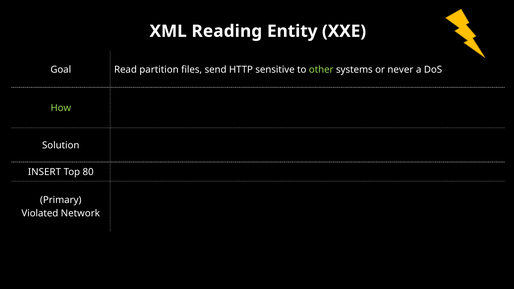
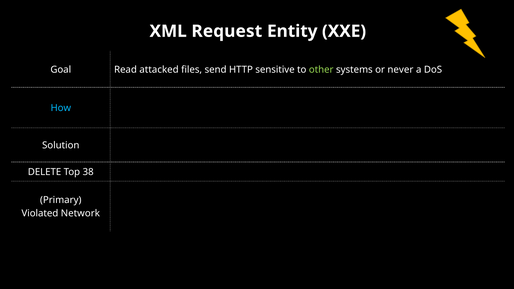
Reading: Reading -> Request (227, 31)
partition: partition -> attacked (159, 70)
How colour: light green -> light blue (61, 108)
INSERT: INSERT -> DELETE (45, 172)
80: 80 -> 38 (88, 172)
